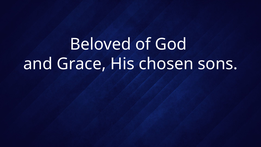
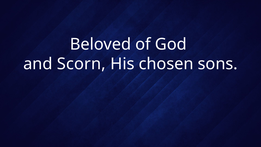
Grace: Grace -> Scorn (81, 64)
